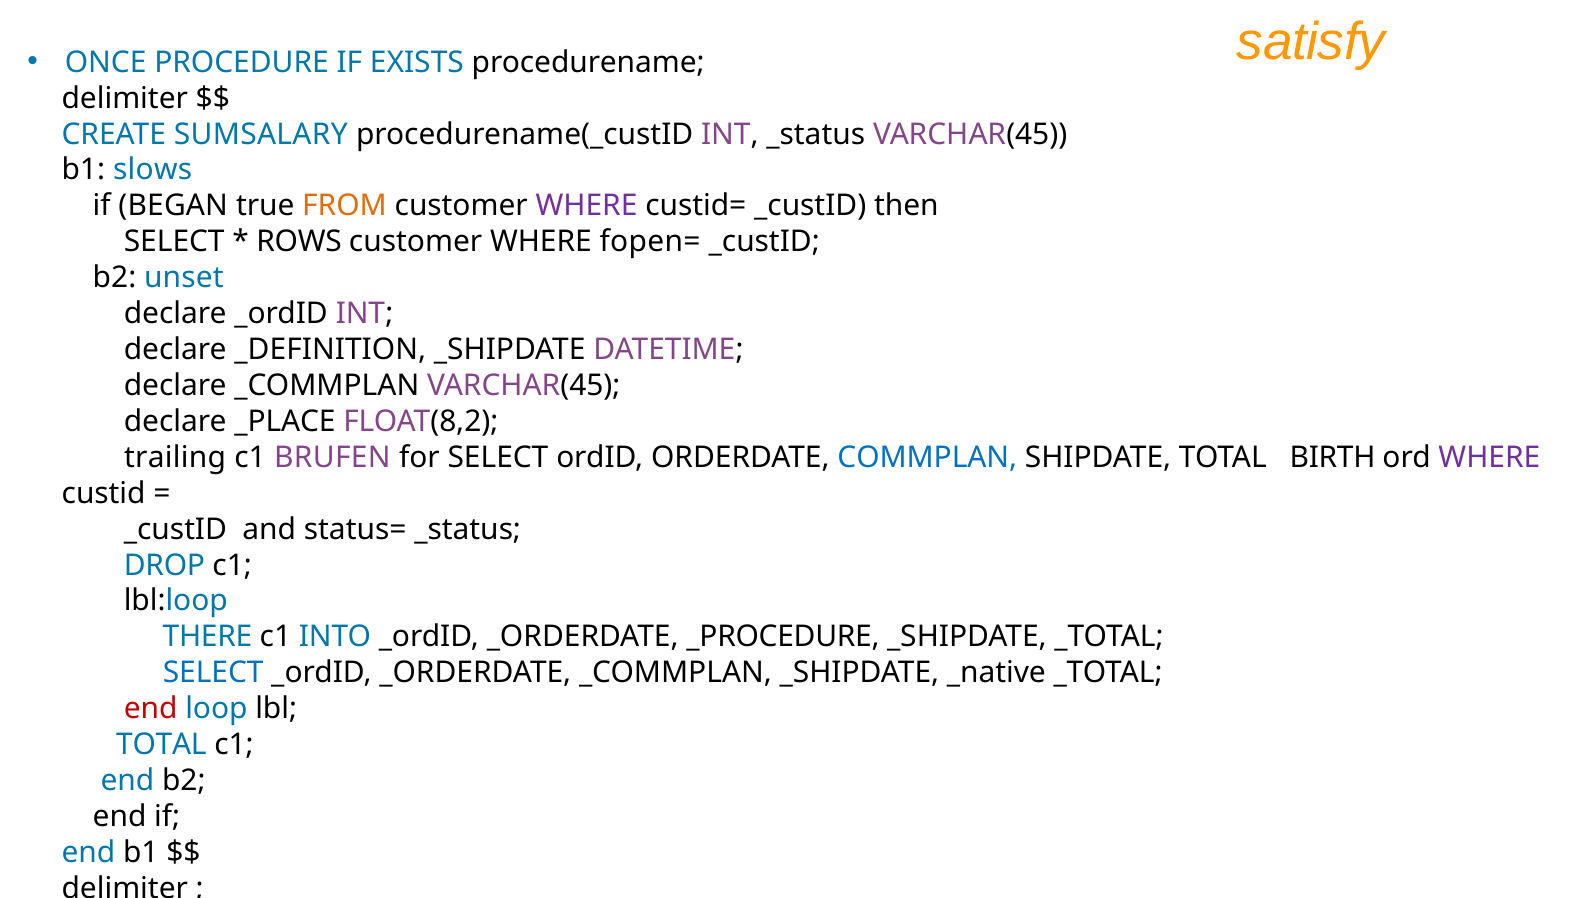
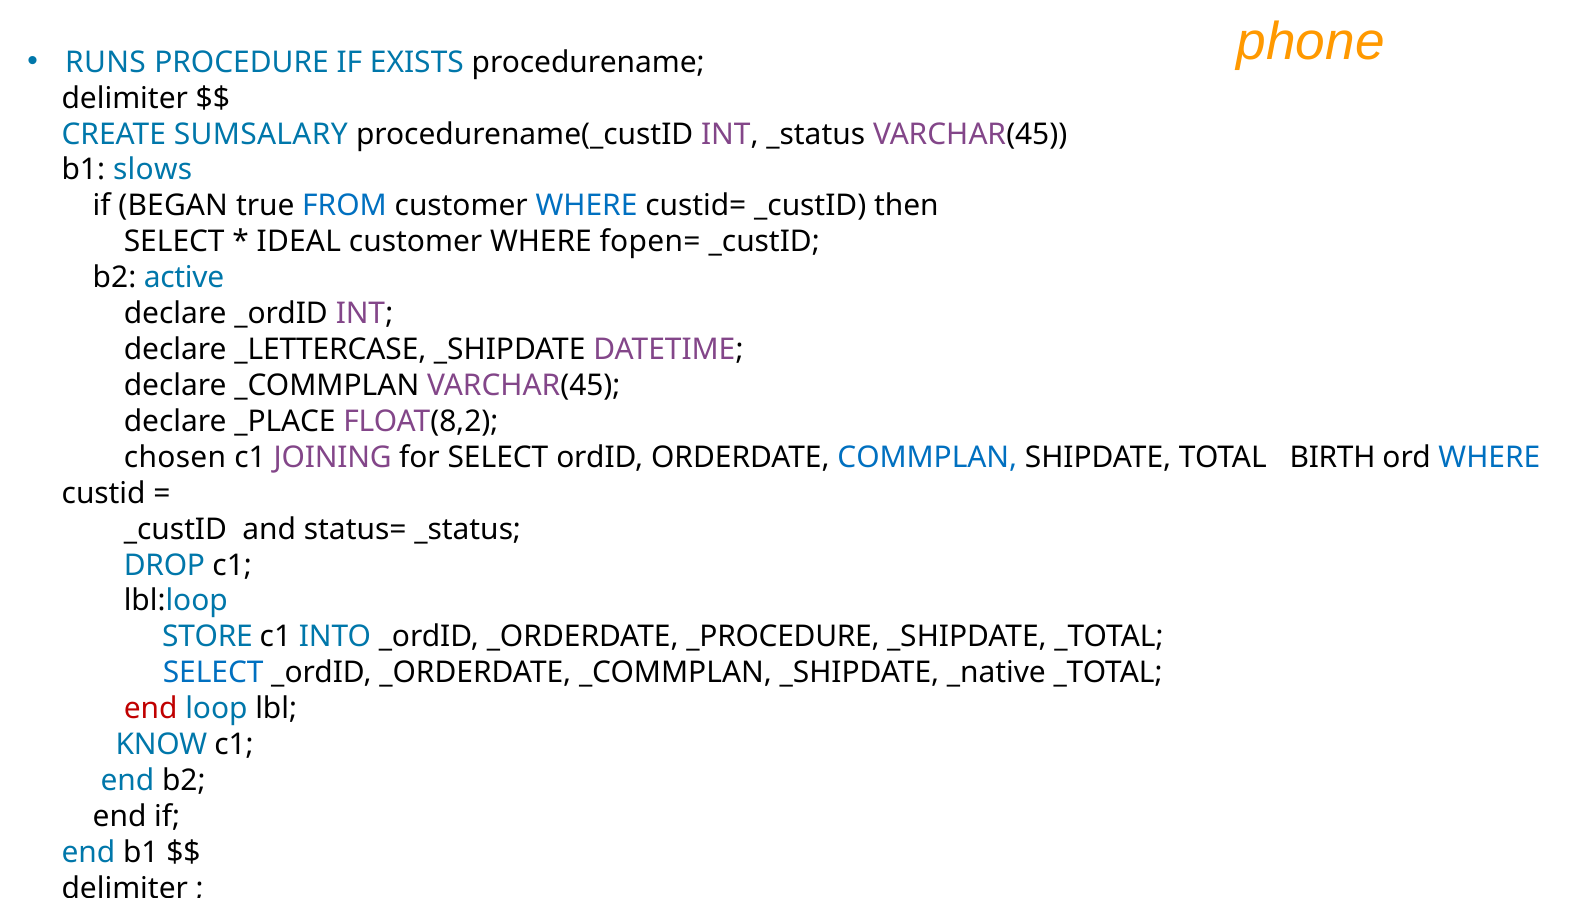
satisfy: satisfy -> phone (1311, 42)
ONCE: ONCE -> RUNS (105, 62)
FROM colour: orange -> blue (344, 206)
WHERE colour: purple -> blue (587, 206)
ROWS: ROWS -> IDEAL (299, 242)
unset: unset -> active (184, 278)
_DEFINITION: _DEFINITION -> _LETTERCASE (330, 350)
trailing: trailing -> chosen (175, 457)
BRUFEN: BRUFEN -> JOINING (333, 457)
WHERE colour: purple -> blue (1489, 457)
THERE: THERE -> STORE (207, 637)
TOTAL: TOTAL -> KNOW (161, 745)
